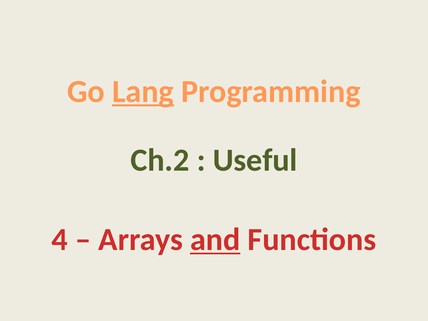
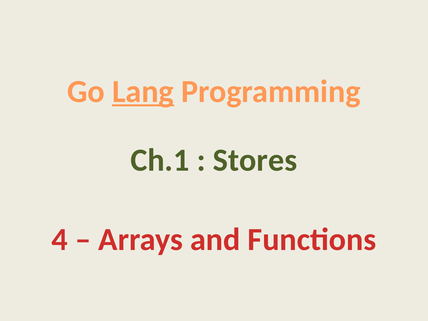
Ch.2: Ch.2 -> Ch.1 (160, 160)
Useful: Useful -> Stores (255, 160)
and underline: present -> none (215, 240)
